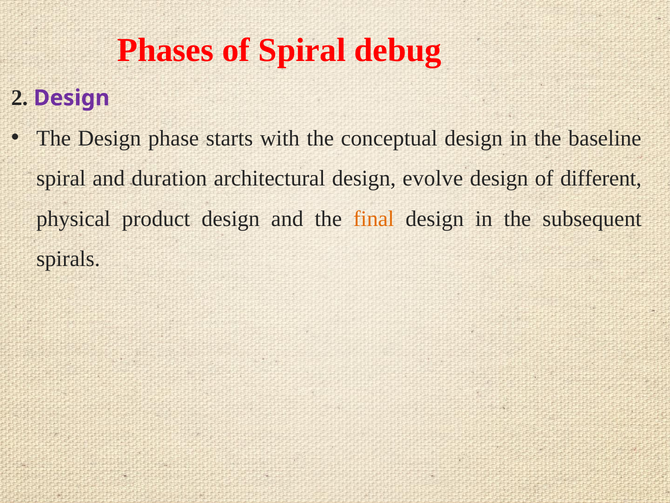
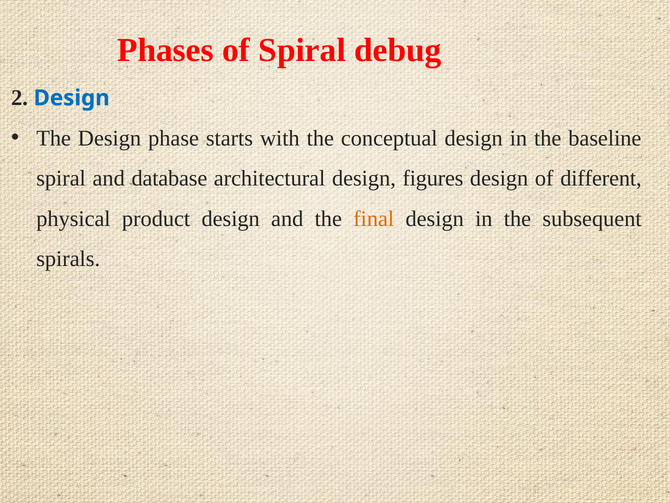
Design colour: purple -> blue (72, 98)
duration: duration -> database (169, 178)
evolve: evolve -> figures (433, 178)
